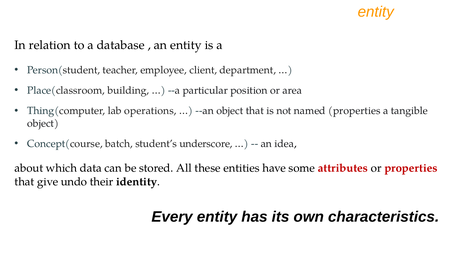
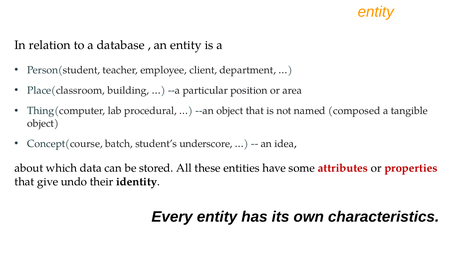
operations: operations -> procedural (151, 111)
named properties: properties -> composed (354, 111)
